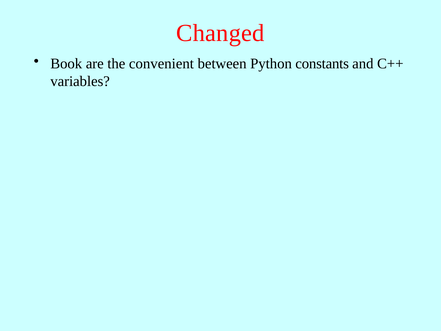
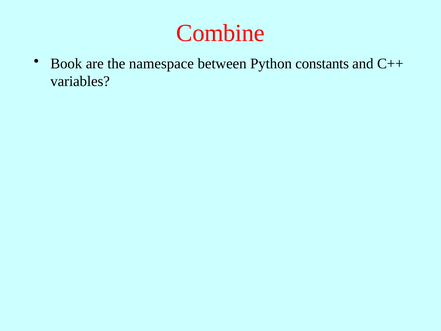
Changed: Changed -> Combine (221, 33)
convenient: convenient -> namespace (161, 64)
